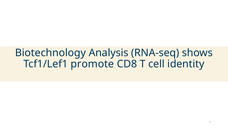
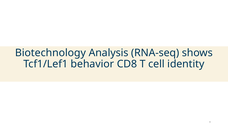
promote: promote -> behavior (92, 64)
